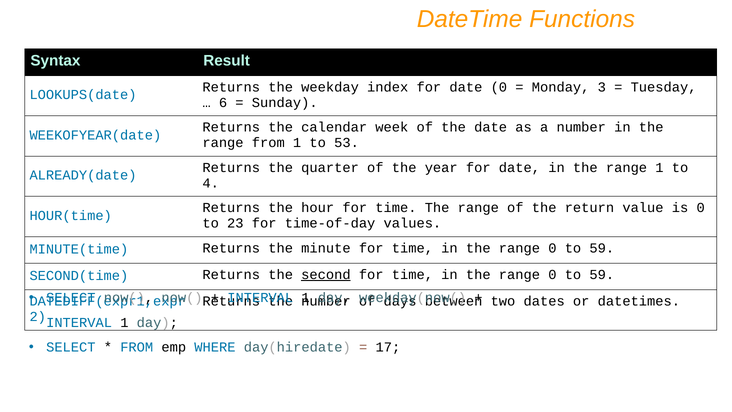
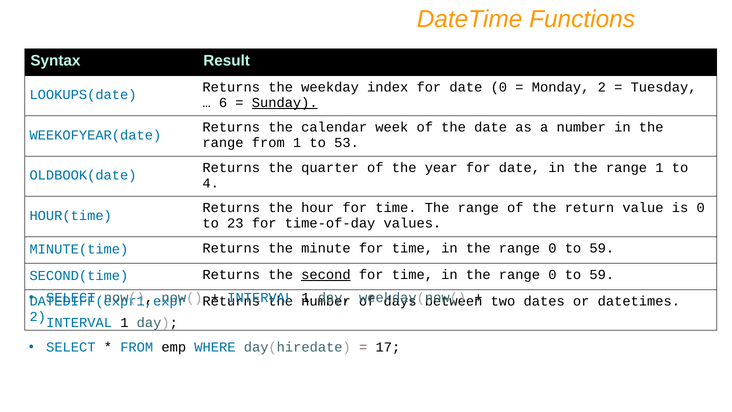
Monday 3: 3 -> 2 (602, 87)
Sunday underline: none -> present (285, 102)
ALREADY(date: ALREADY(date -> OLDBOOK(date (83, 175)
